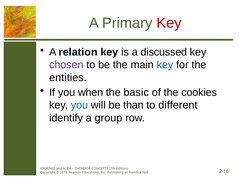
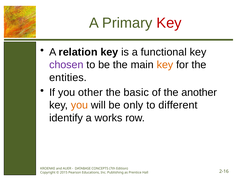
discussed: discussed -> functional (164, 52)
key colour: blue -> orange (165, 65)
when: when -> other (90, 93)
cookies: cookies -> another (199, 93)
you colour: blue -> orange (79, 105)
than: than -> only (133, 105)
group: group -> works (109, 118)
